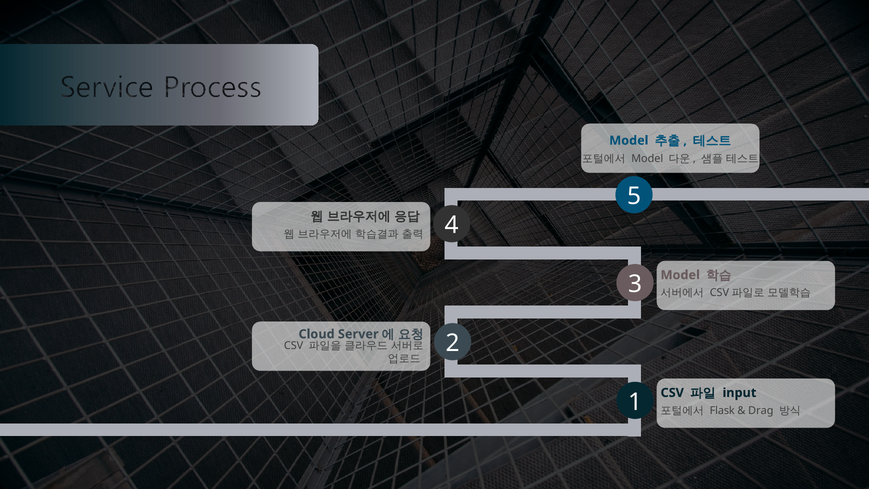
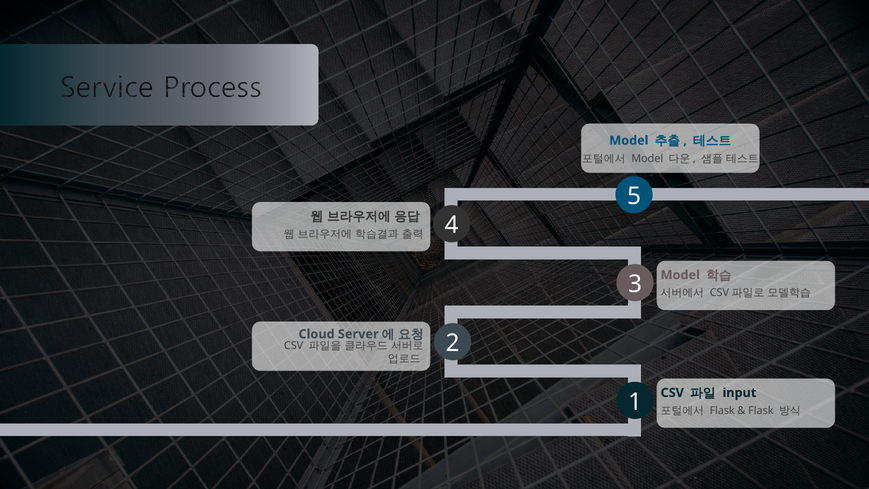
Drag: Drag -> Flask (761, 410)
